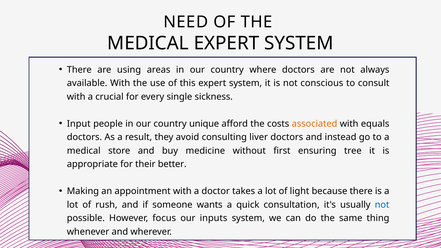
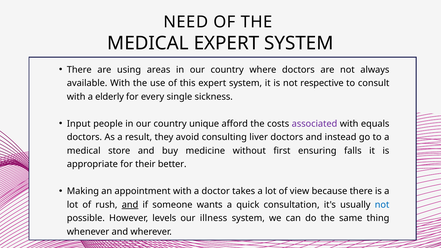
conscious: conscious -> respective (322, 83)
crucial: crucial -> elderly (110, 97)
associated colour: orange -> purple (315, 124)
tree: tree -> falls (353, 151)
light: light -> view (300, 191)
and underline: none -> present (130, 205)
focus: focus -> levels (164, 218)
inputs: inputs -> illness (214, 218)
